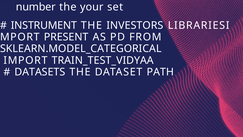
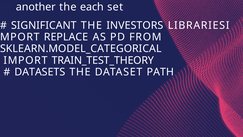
number: number -> another (36, 7)
your: your -> each (92, 7)
INSTRUMENT: INSTRUMENT -> SIGNIFICANT (44, 25)
PRESENT: PRESENT -> REPLACE (66, 37)
TRAIN_TEST_VIDYAA: TRAIN_TEST_VIDYAA -> TRAIN_TEST_THEORY (103, 60)
